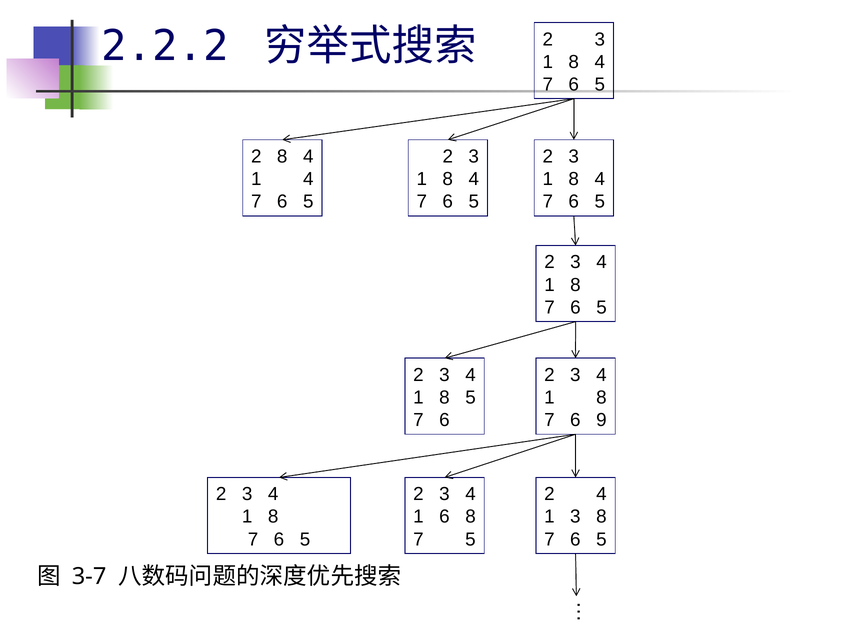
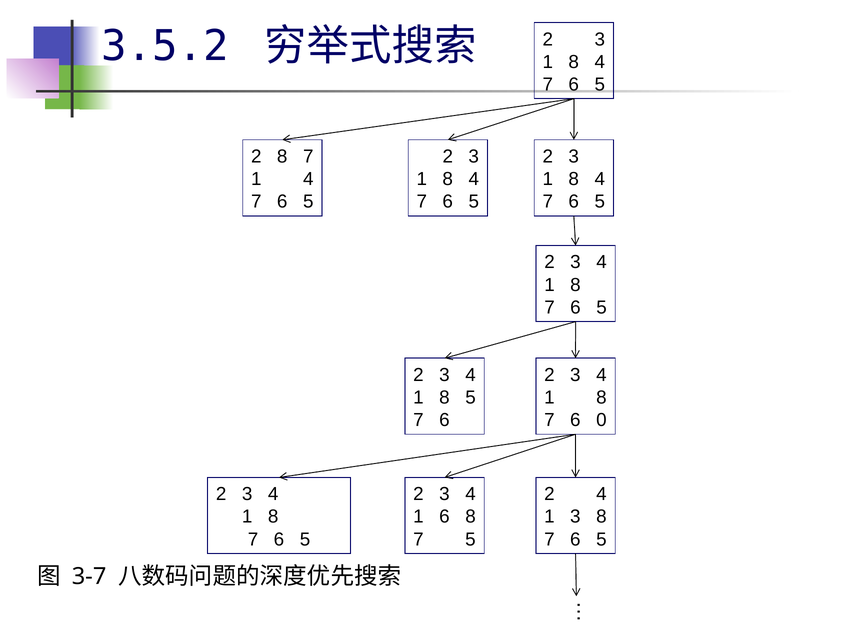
2.2.2: 2.2.2 -> 3.5.2 (165, 46)
2 8 4: 4 -> 7 (308, 157)
9: 9 -> 0 (601, 420)
